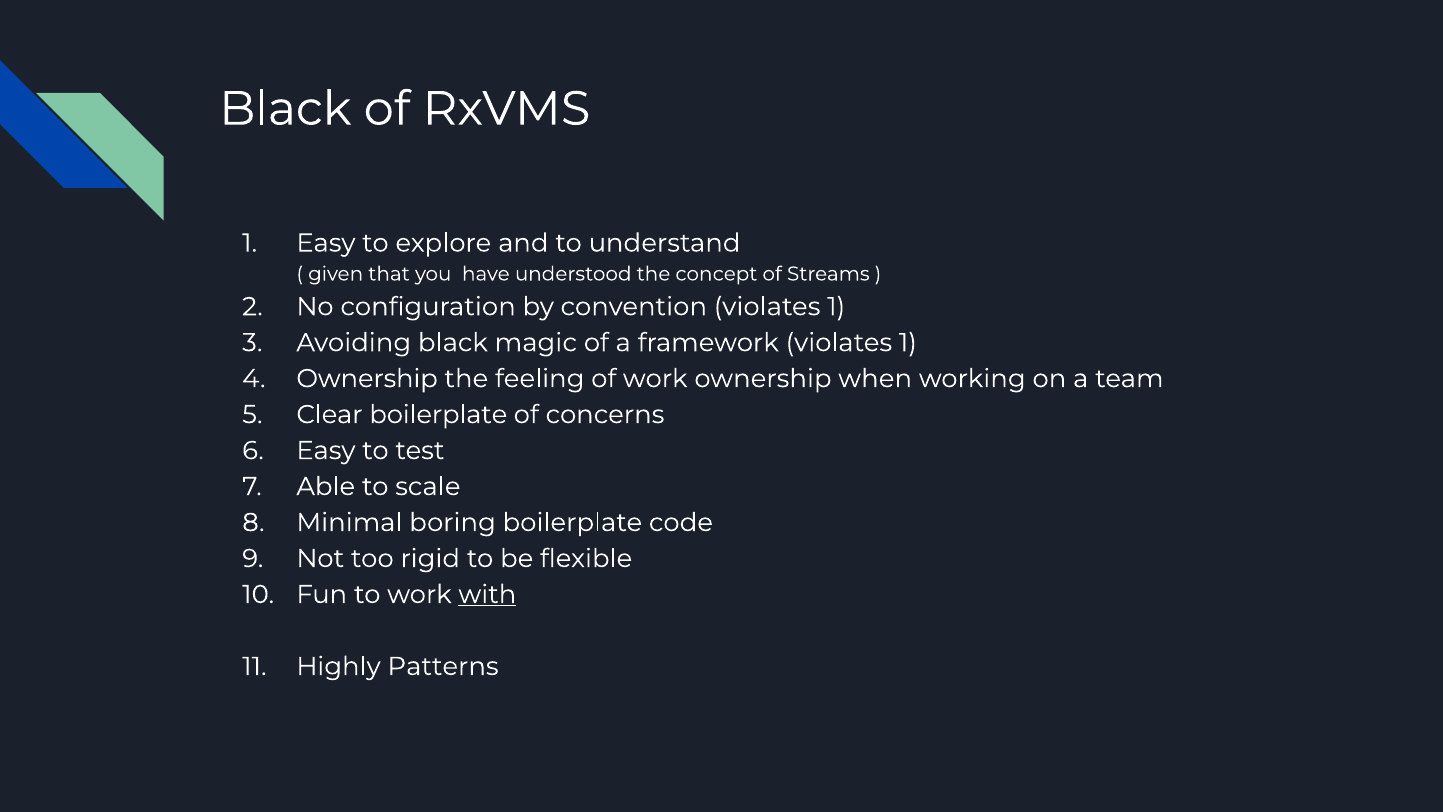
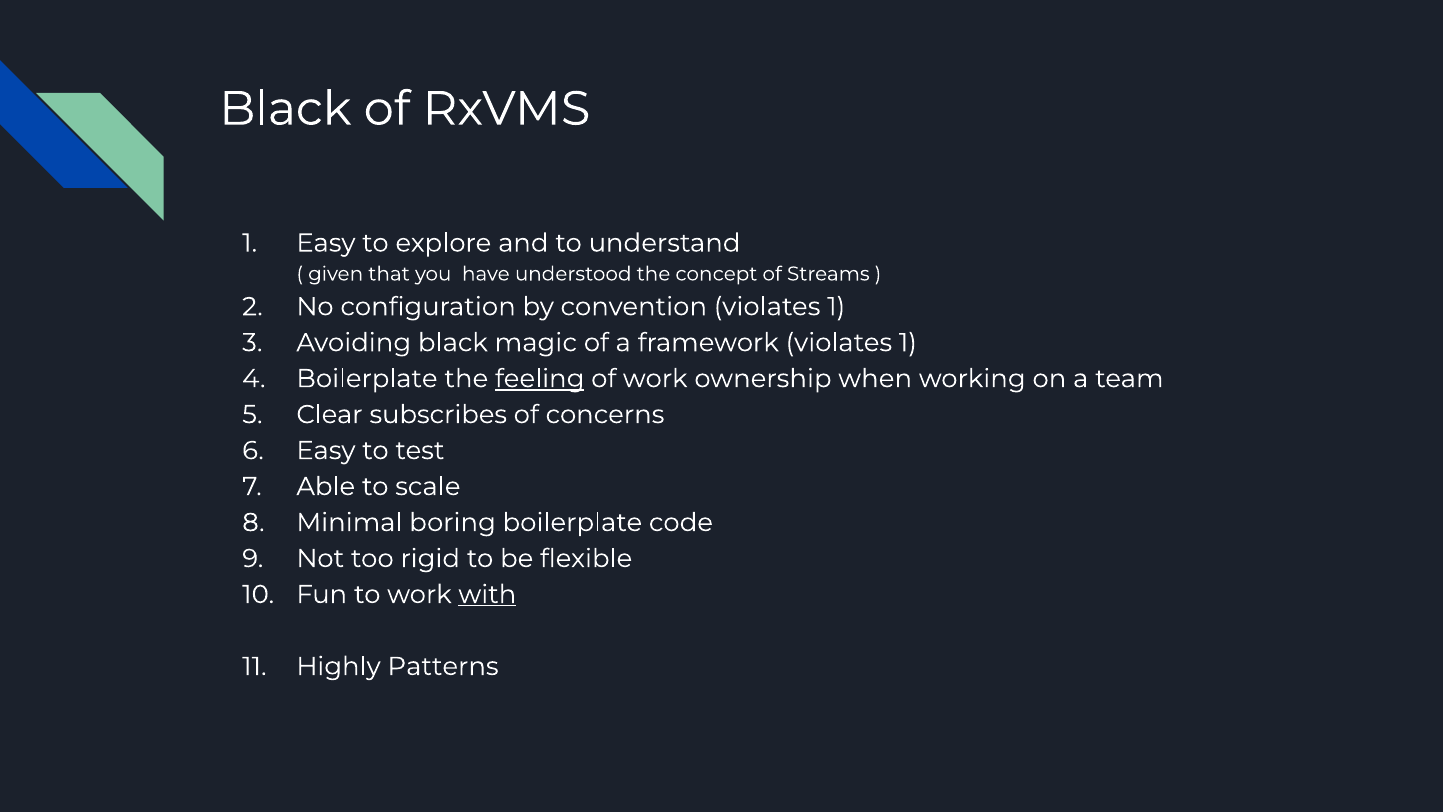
Ownership: Ownership -> Boilerplate (367, 379)
feeling underline: none -> present (540, 379)
Clear boilerplate: boilerplate -> subscribes (438, 414)
